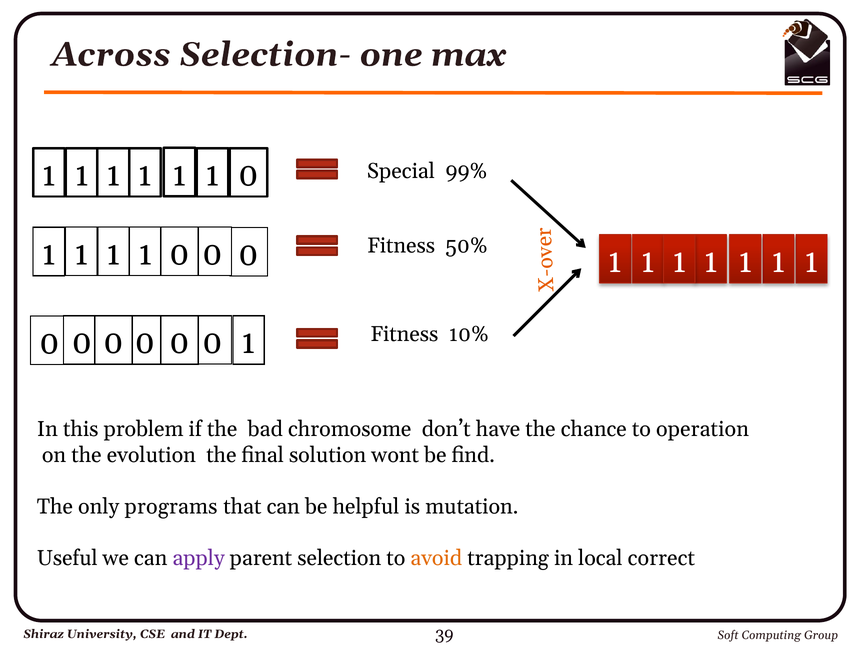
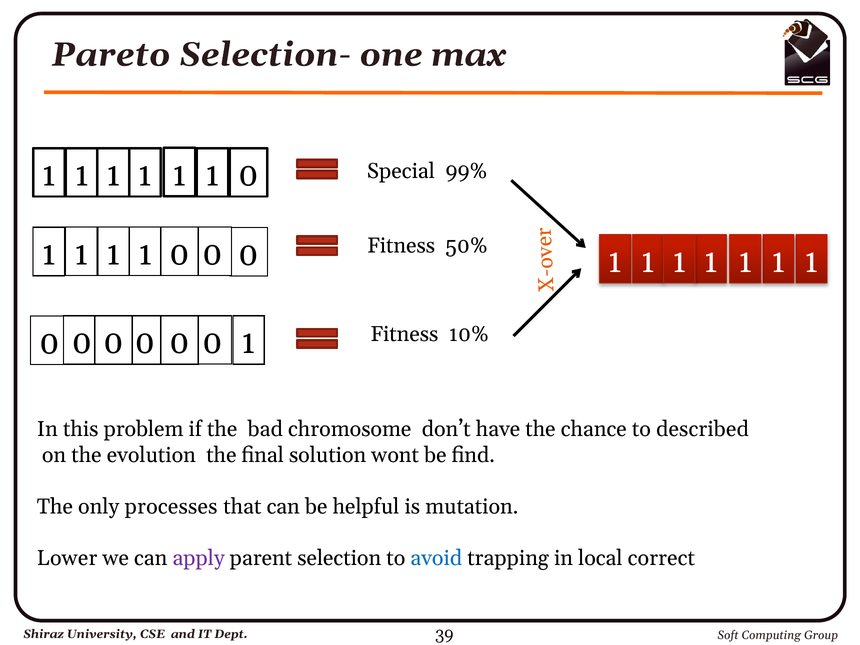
Across: Across -> Pareto (111, 55)
operation: operation -> described (702, 429)
programs: programs -> processes (171, 507)
Useful: Useful -> Lower (67, 558)
avoid colour: orange -> blue (436, 558)
